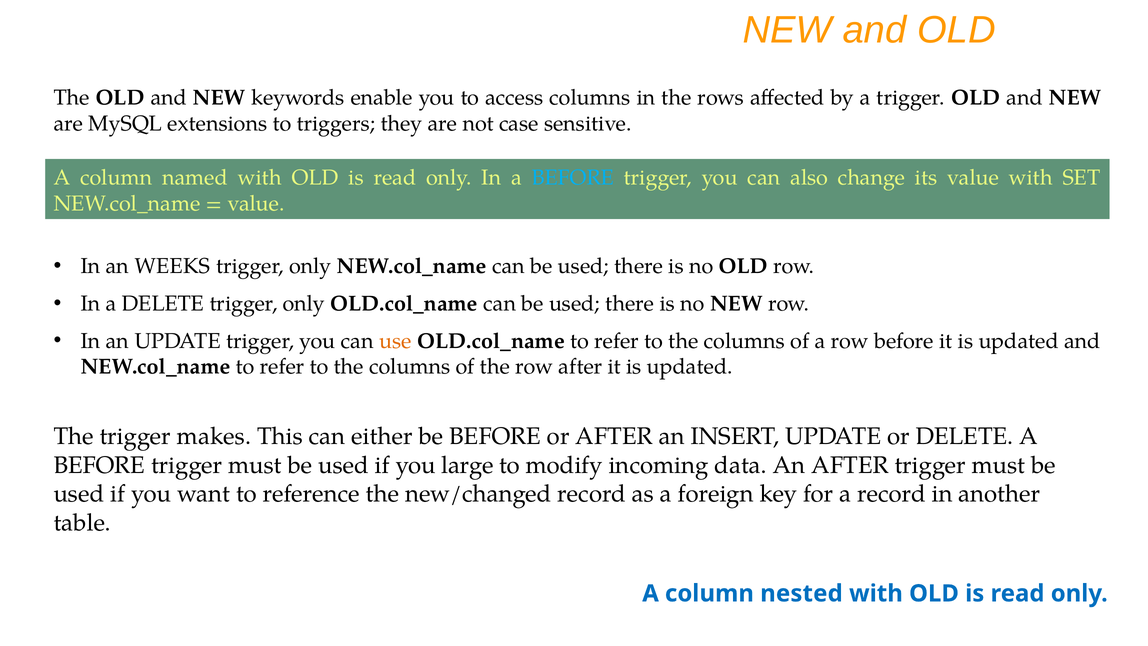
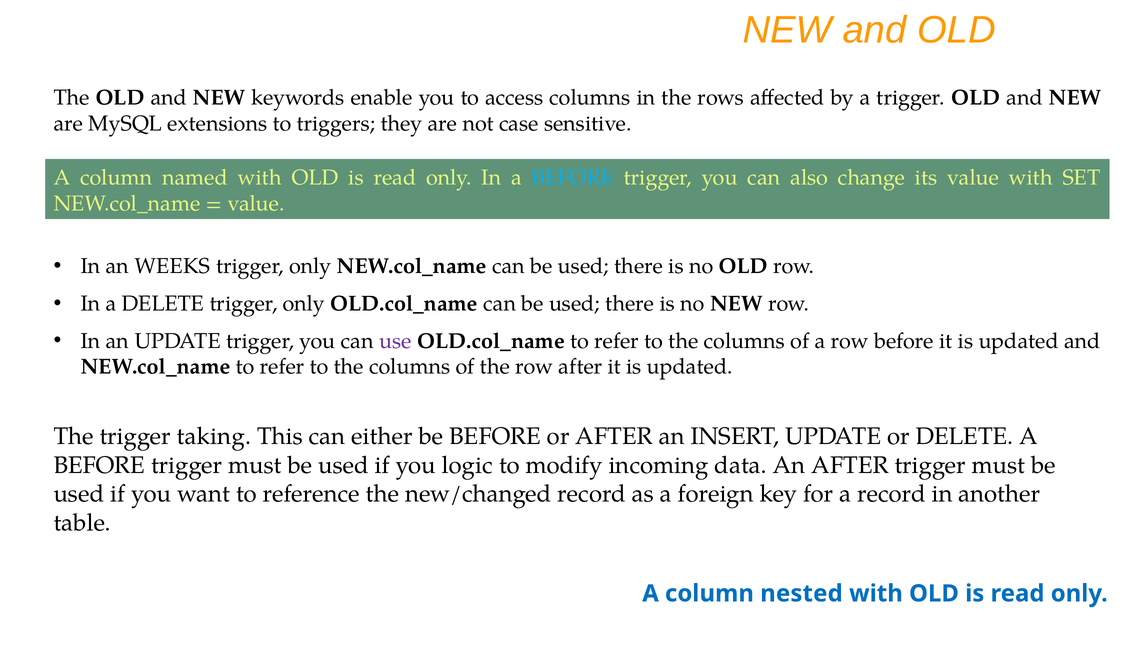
use colour: orange -> purple (395, 341)
makes: makes -> taking (214, 436)
large: large -> logic (467, 465)
